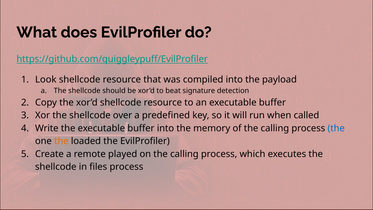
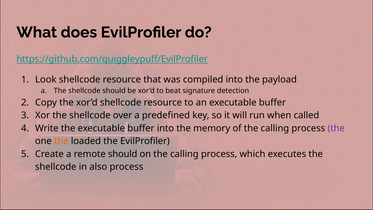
the colour: blue -> purple (336, 128)
remote played: played -> should (123, 154)
files: files -> also (98, 167)
